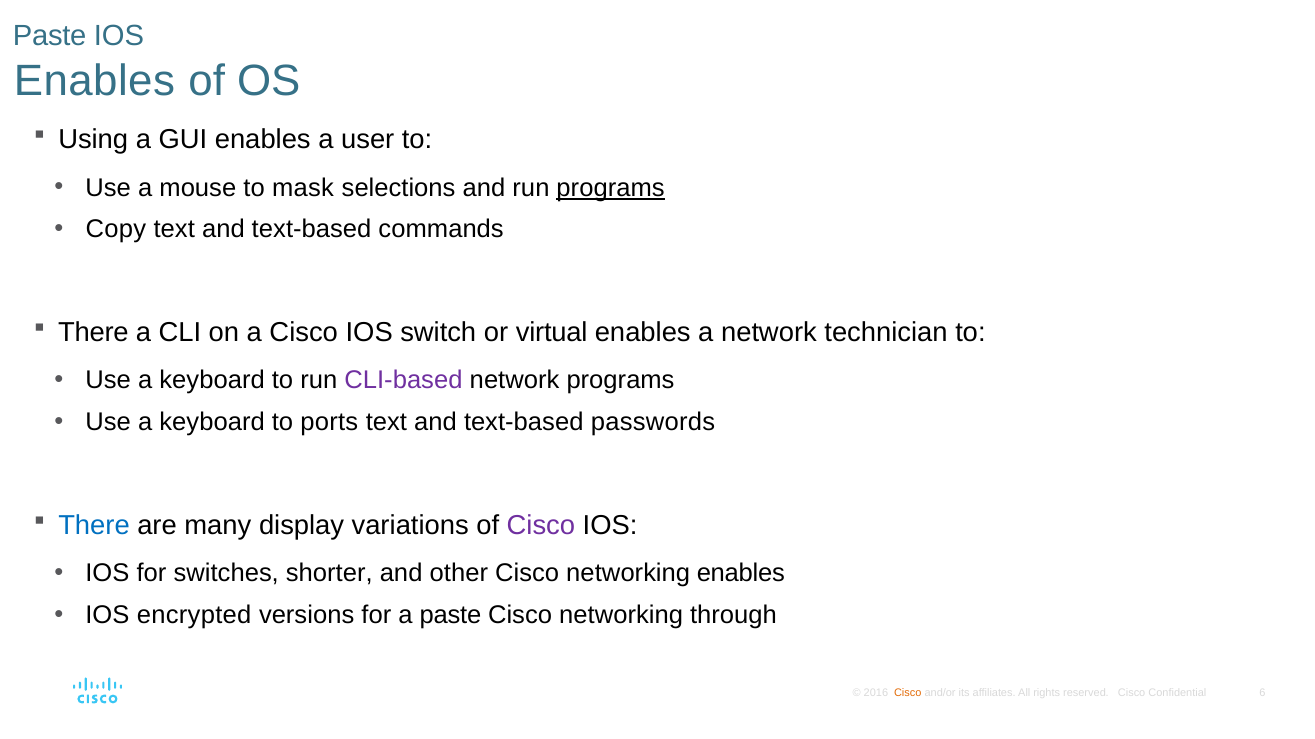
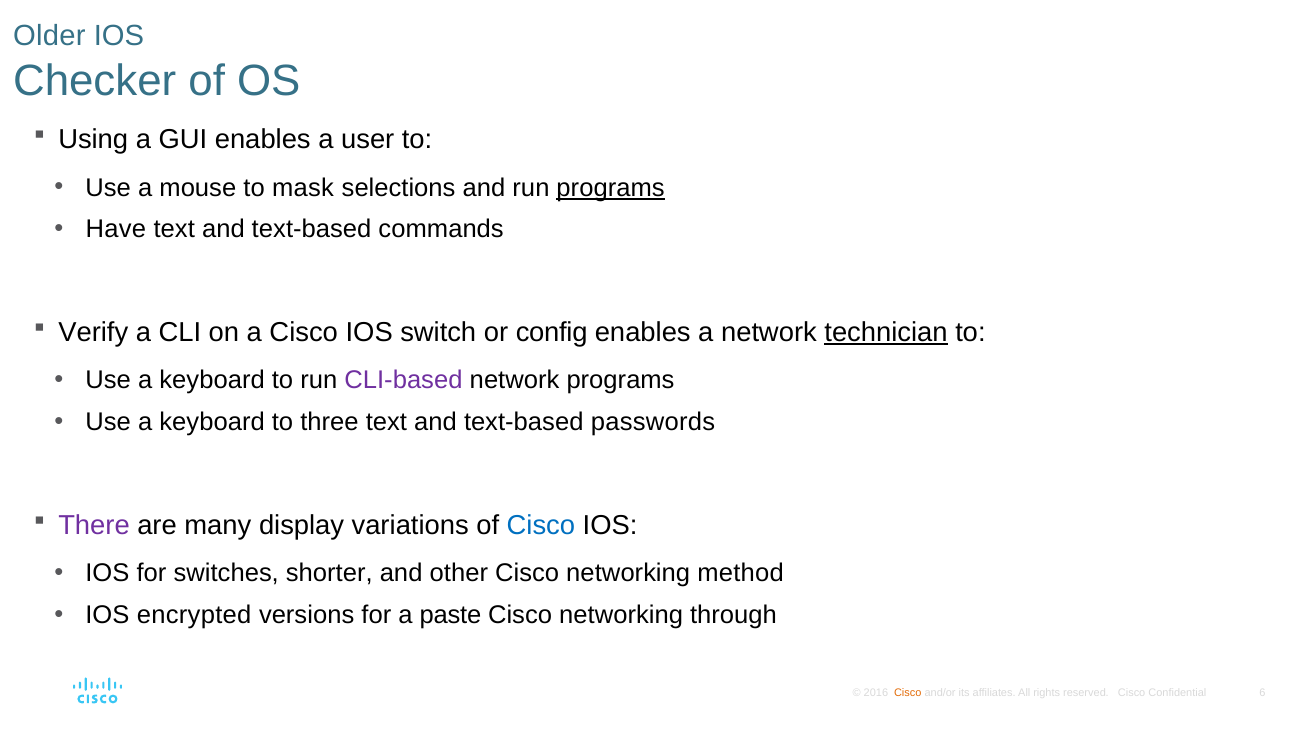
Paste: Paste -> Older (49, 36)
Enables: Enables -> Checker (95, 81)
Copy: Copy -> Have (116, 230)
There: There -> Verify (93, 333)
virtual: virtual -> config (552, 333)
technician underline: none -> present (886, 333)
ports: ports -> three (329, 423)
There colour: blue -> purple (94, 526)
Cisco colour: purple -> blue (541, 526)
networking enables: enables -> method (741, 574)
